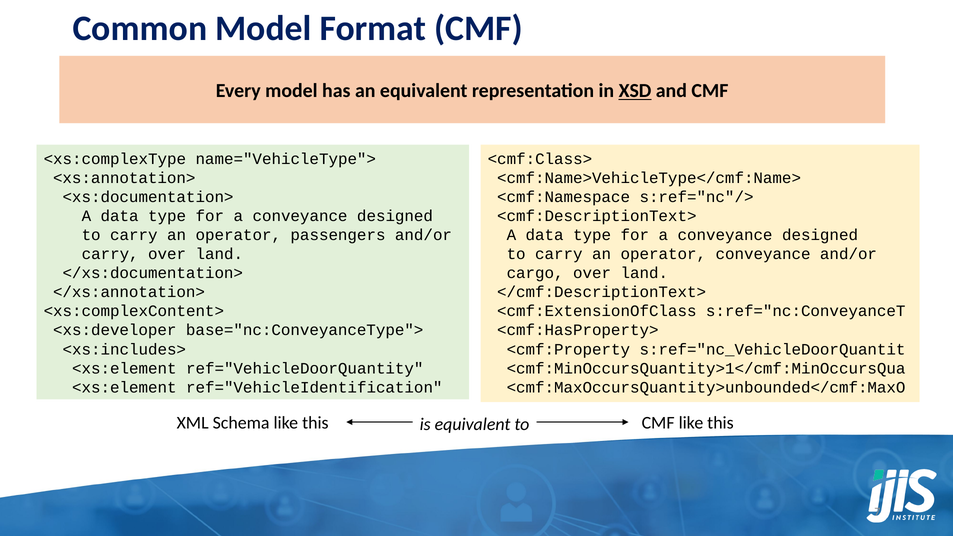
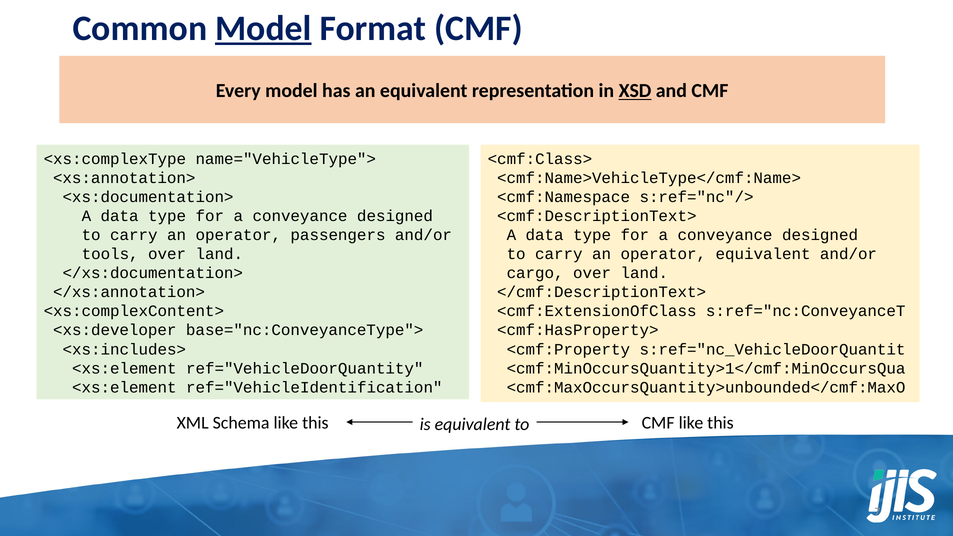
Model underline: none -> present (263, 28)
operator conveyance: conveyance -> equivalent (763, 254)
carry: carry -> tools (110, 254)
